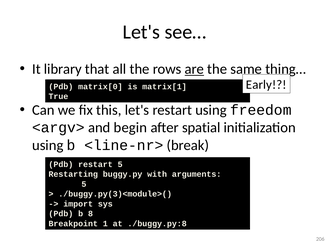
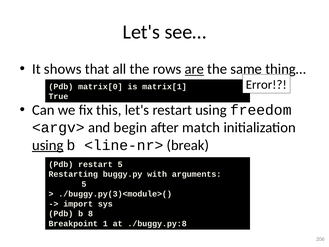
library: library -> shows (63, 69)
Early: Early -> Error (266, 85)
spatial: spatial -> match (201, 128)
using underline: none -> present (48, 145)
